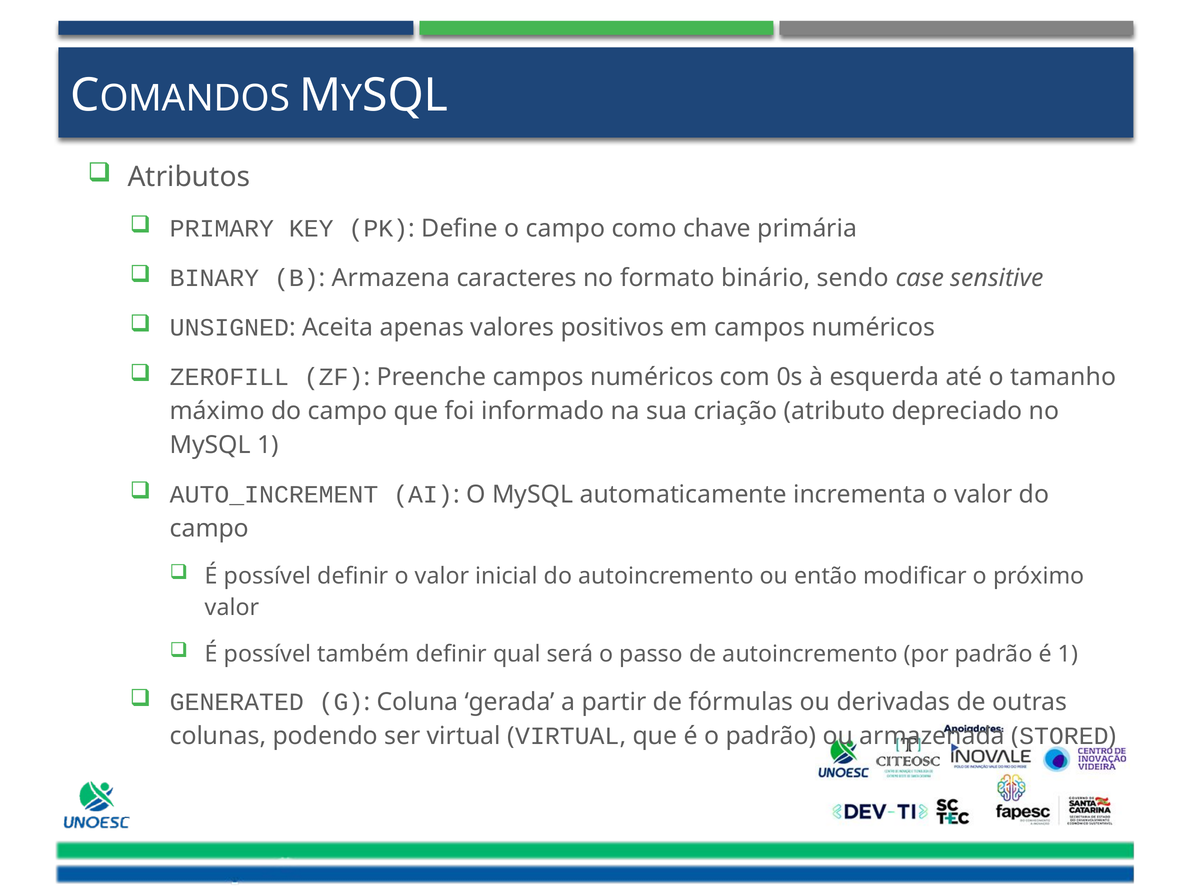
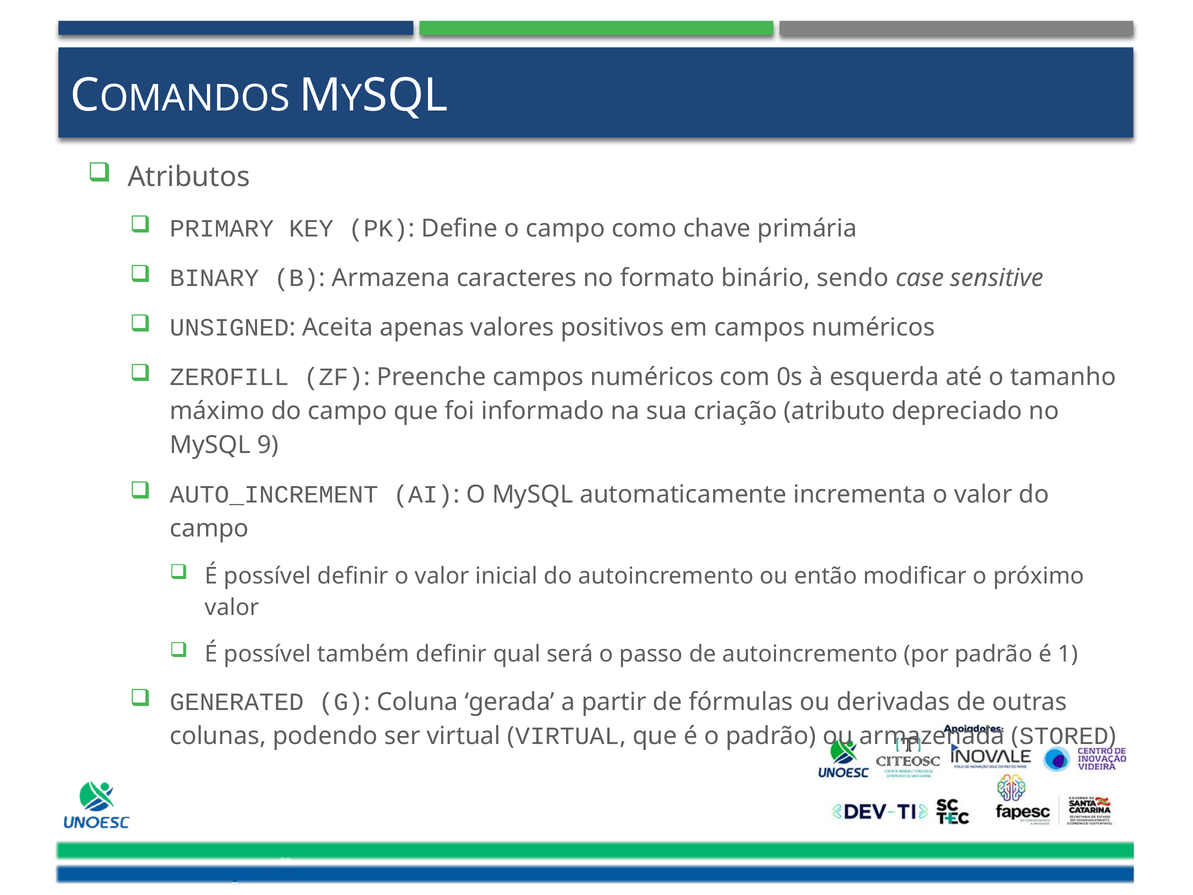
MySQL 1: 1 -> 9 (268, 445)
